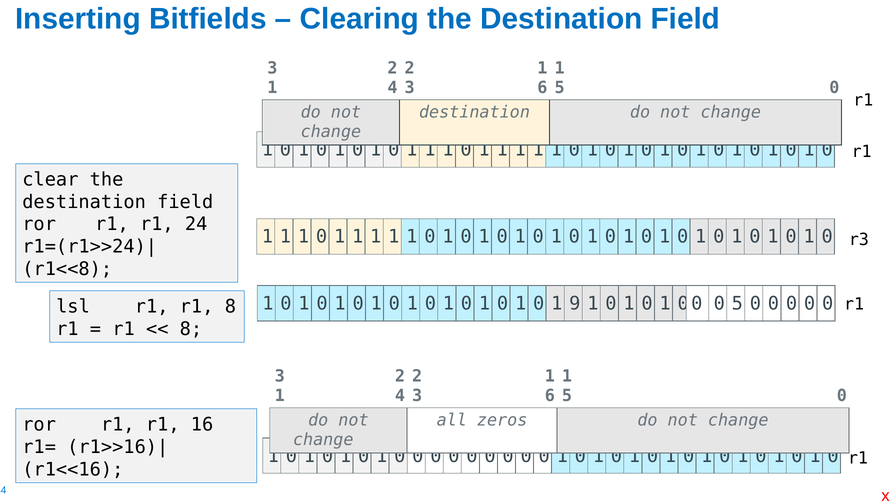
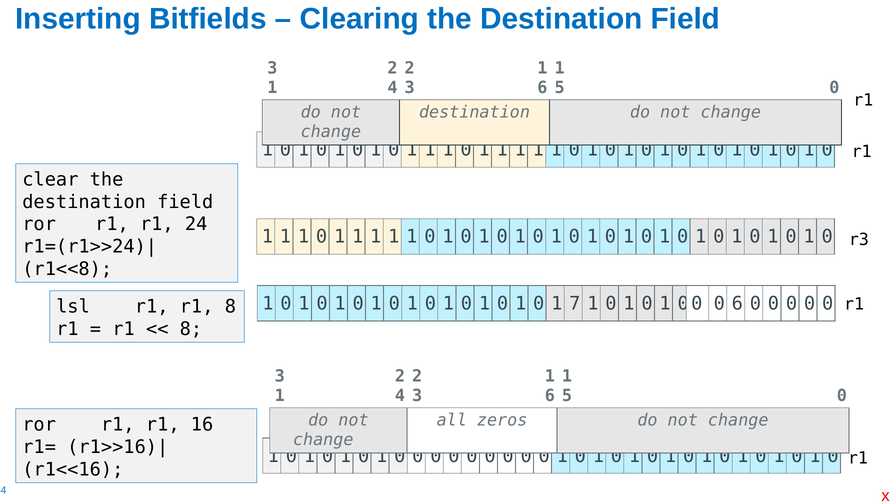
9: 9 -> 7 (575, 304)
0 5: 5 -> 6 (737, 304)
